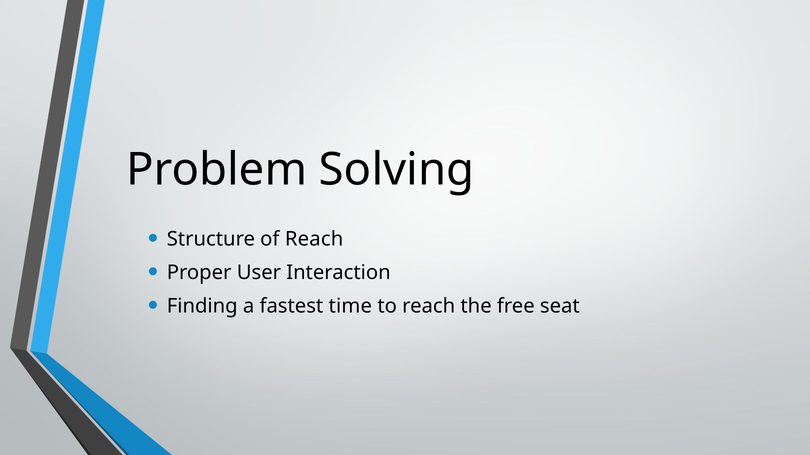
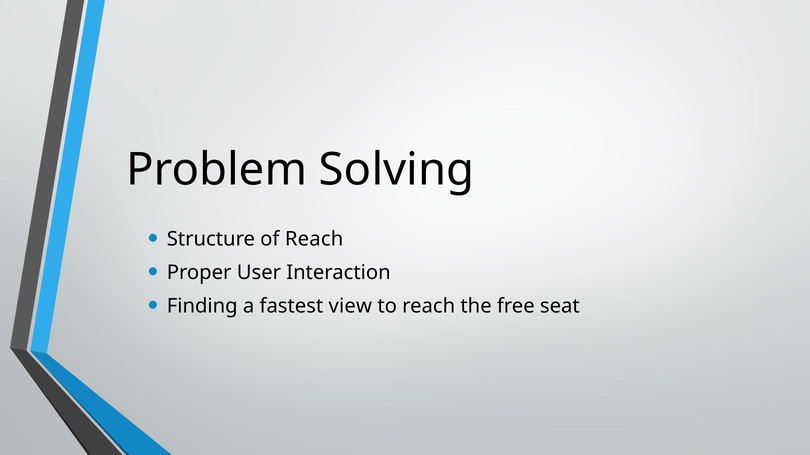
time: time -> view (350, 306)
